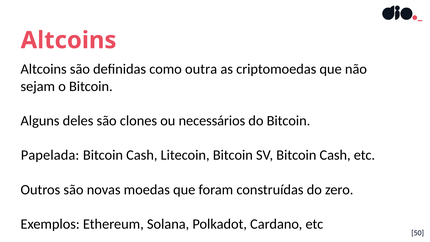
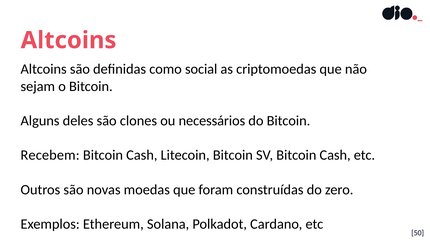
outra: outra -> social (201, 69)
Papelada: Papelada -> Recebem (50, 155)
